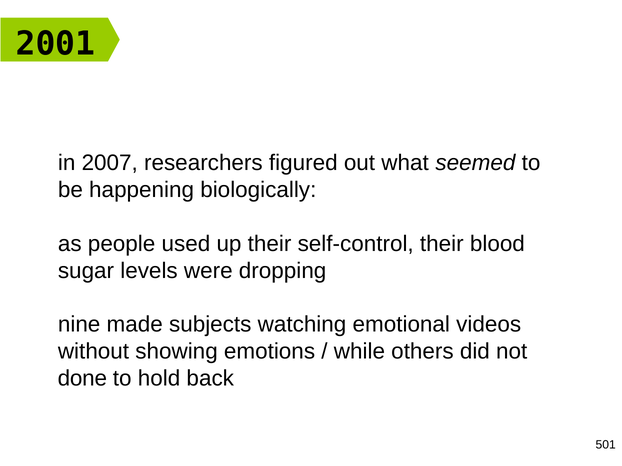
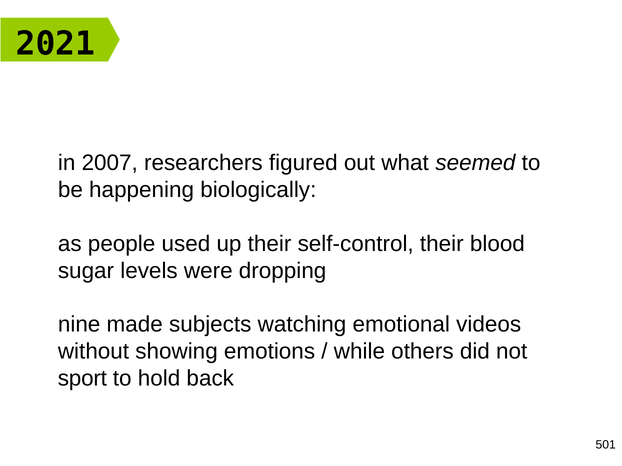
2001: 2001 -> 2021 (55, 44)
done: done -> sport (82, 379)
